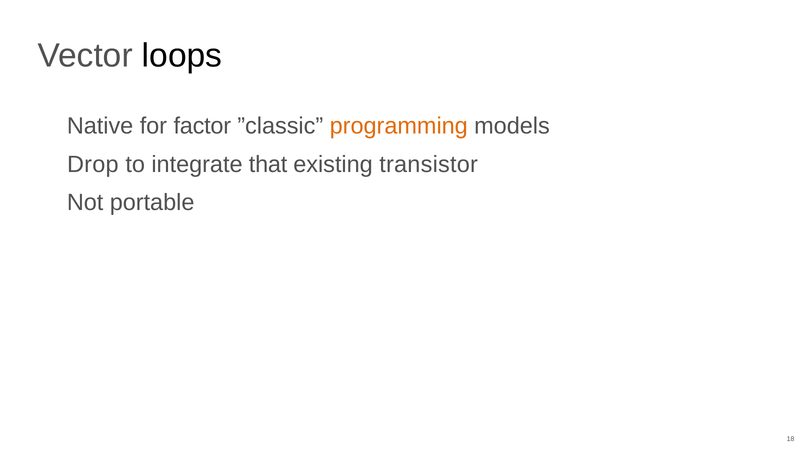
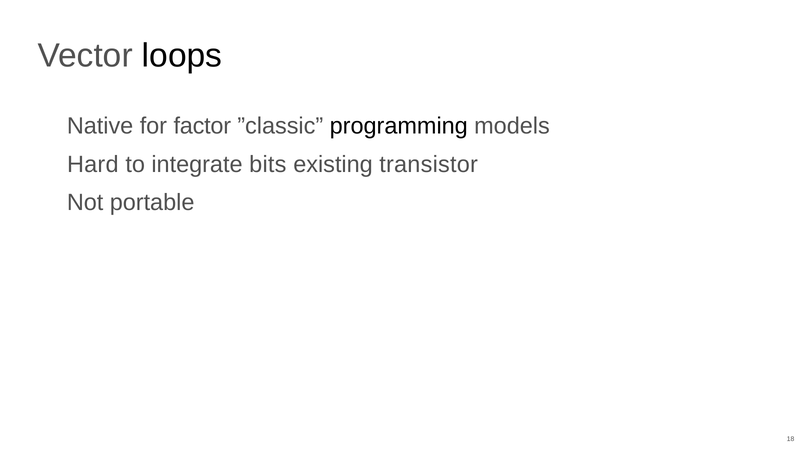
programming colour: orange -> black (399, 126)
Drop: Drop -> Hard (93, 164)
that: that -> bits (268, 164)
